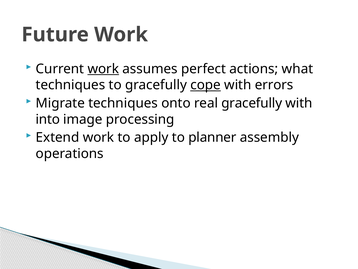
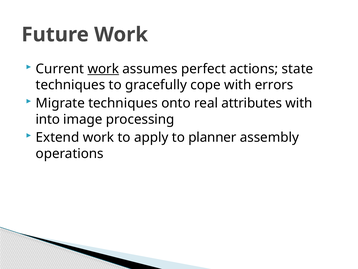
what: what -> state (297, 69)
cope underline: present -> none (206, 85)
real gracefully: gracefully -> attributes (252, 103)
